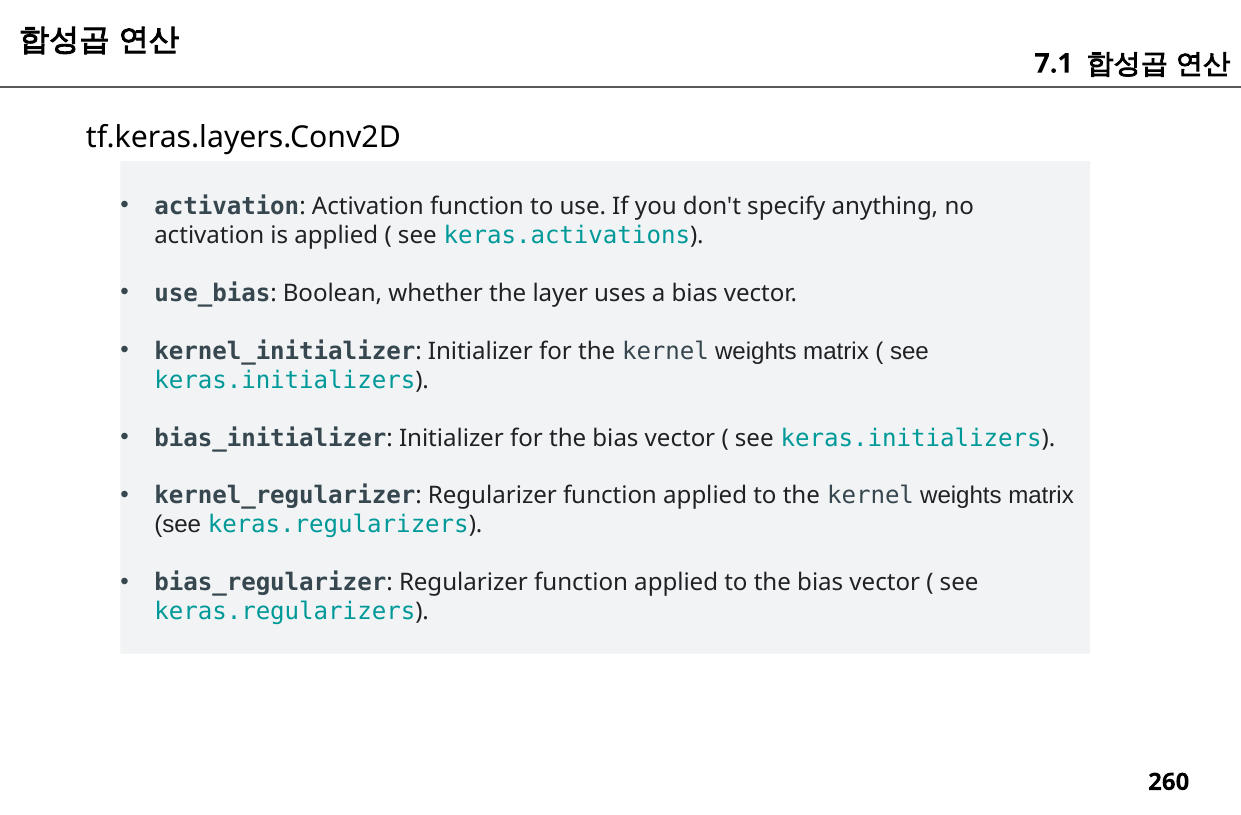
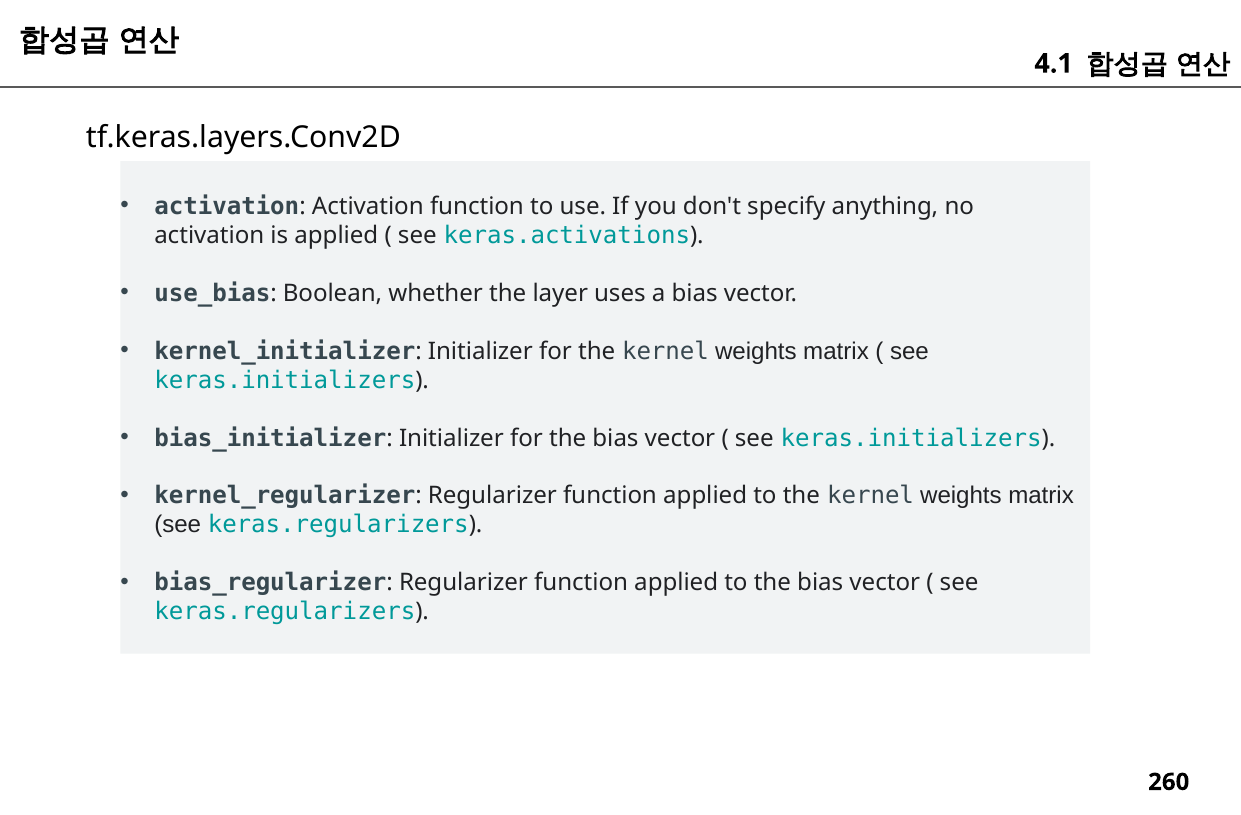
7.1: 7.1 -> 4.1 (1054, 64)
